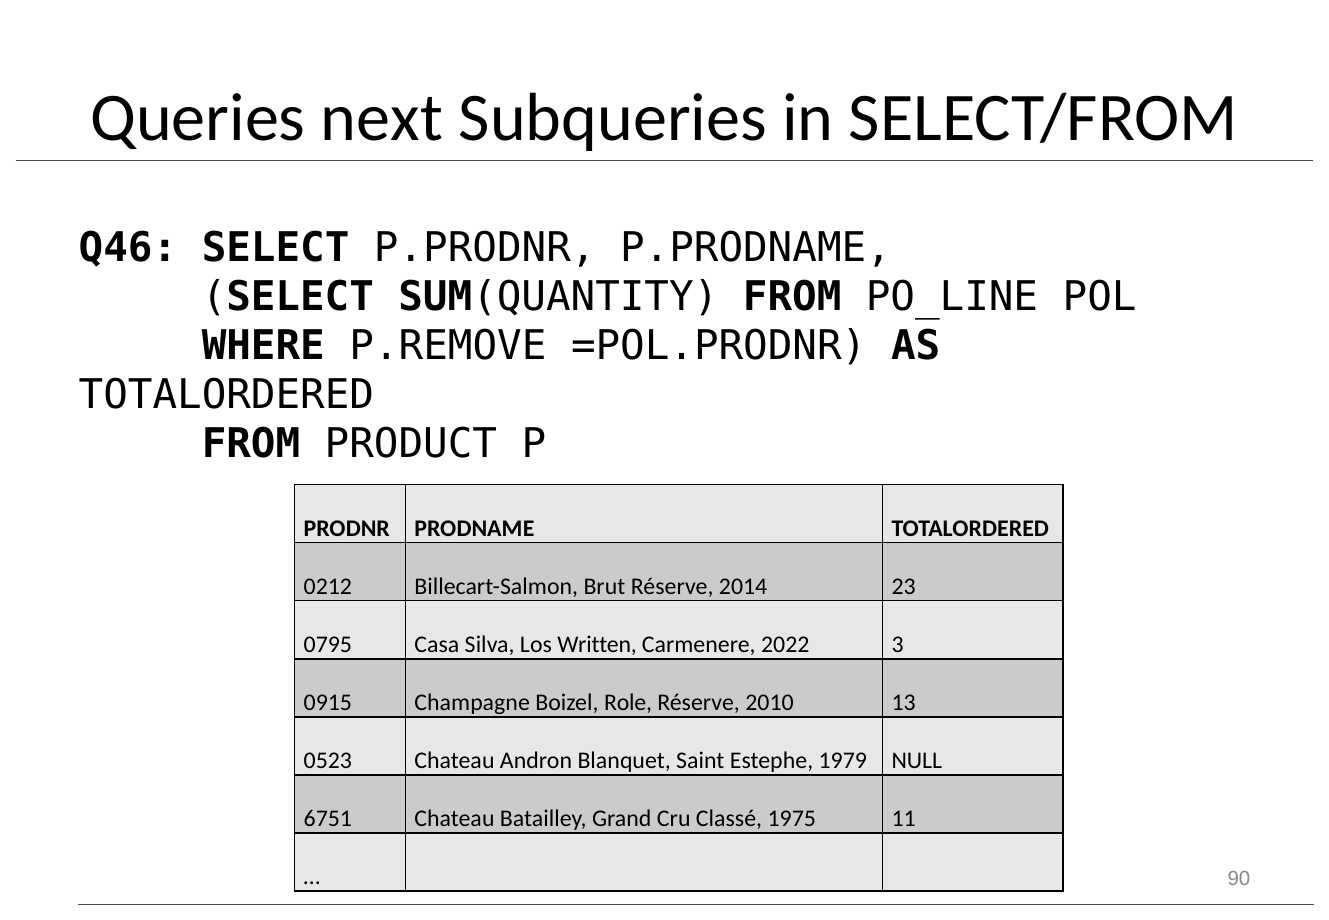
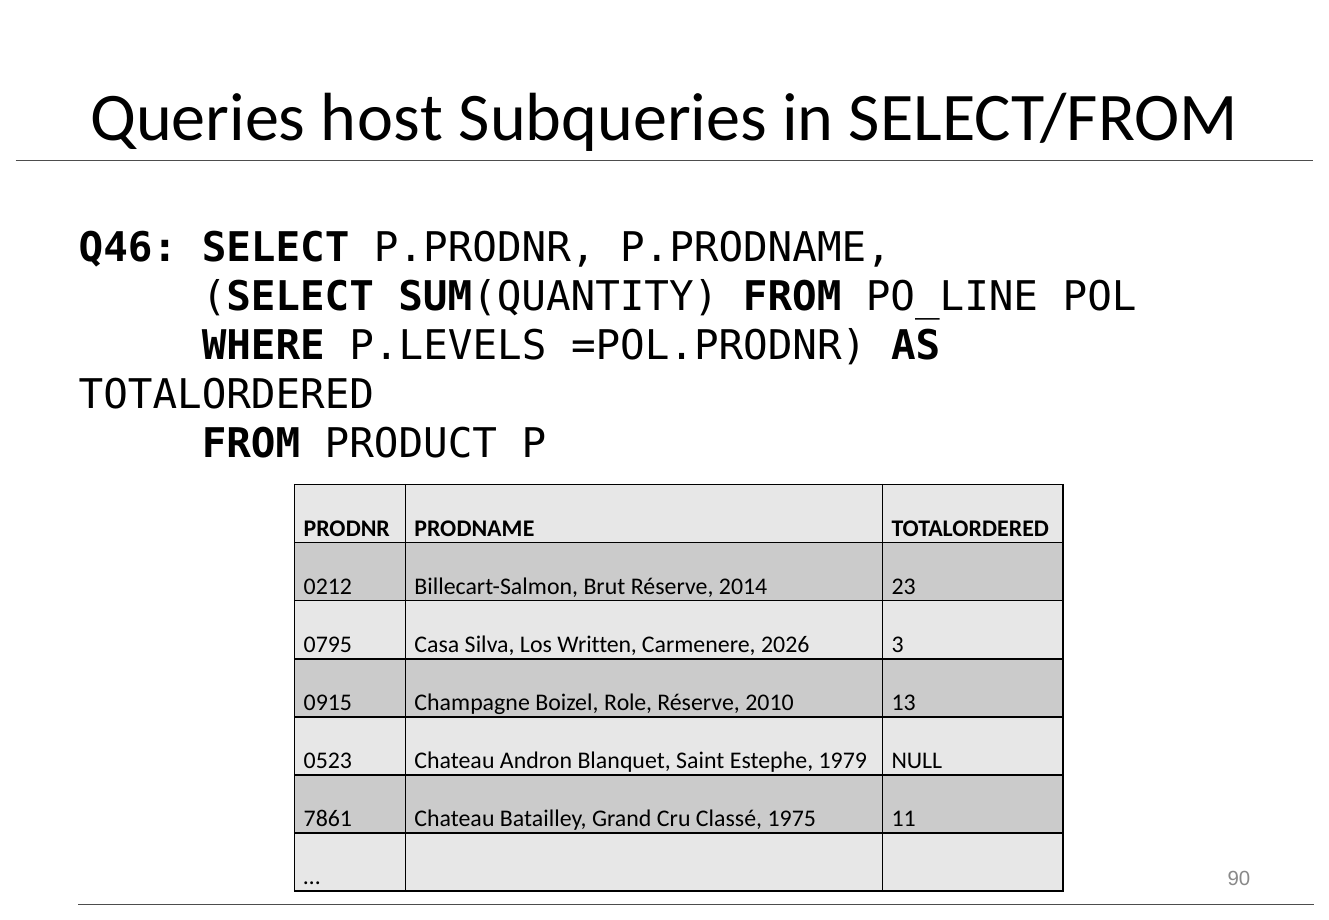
next: next -> host (382, 118)
P.REMOVE: P.REMOVE -> P.LEVELS (448, 346)
2022: 2022 -> 2026 (785, 645)
6751: 6751 -> 7861 (328, 819)
